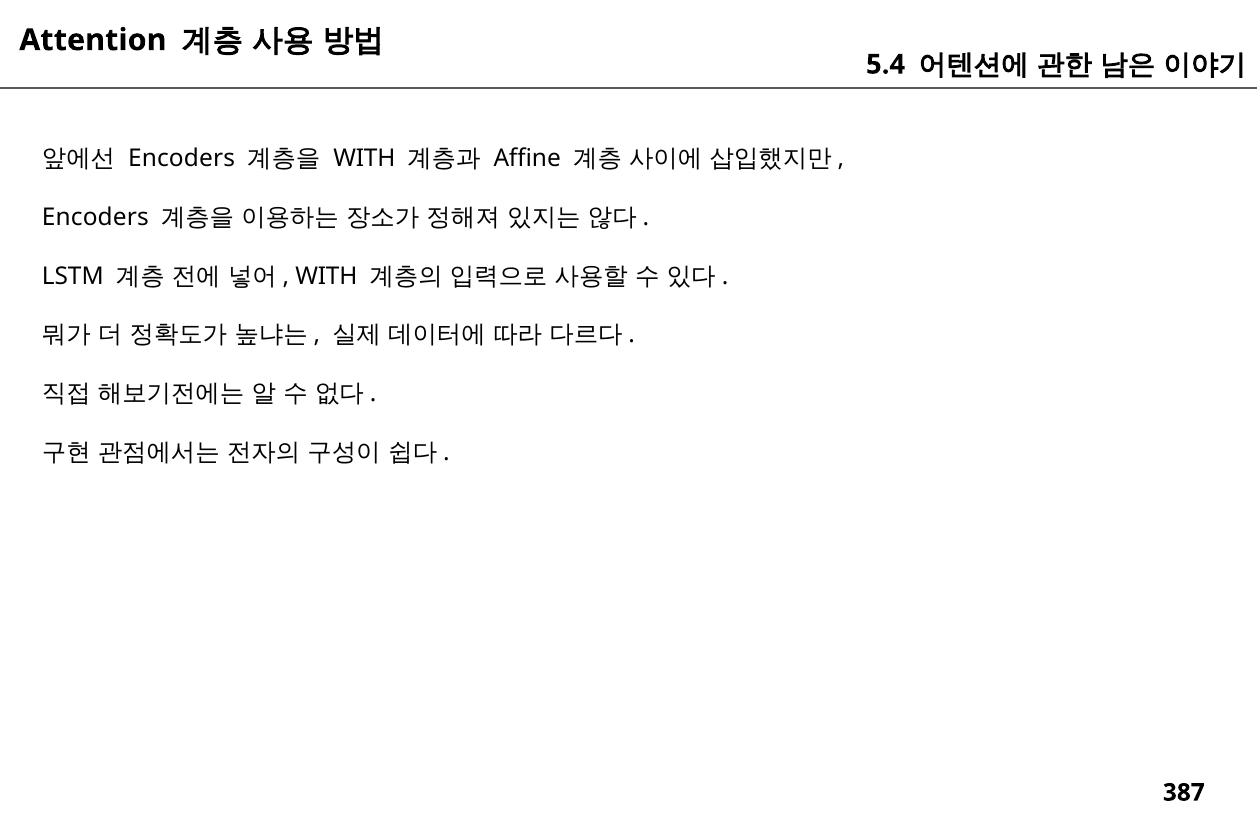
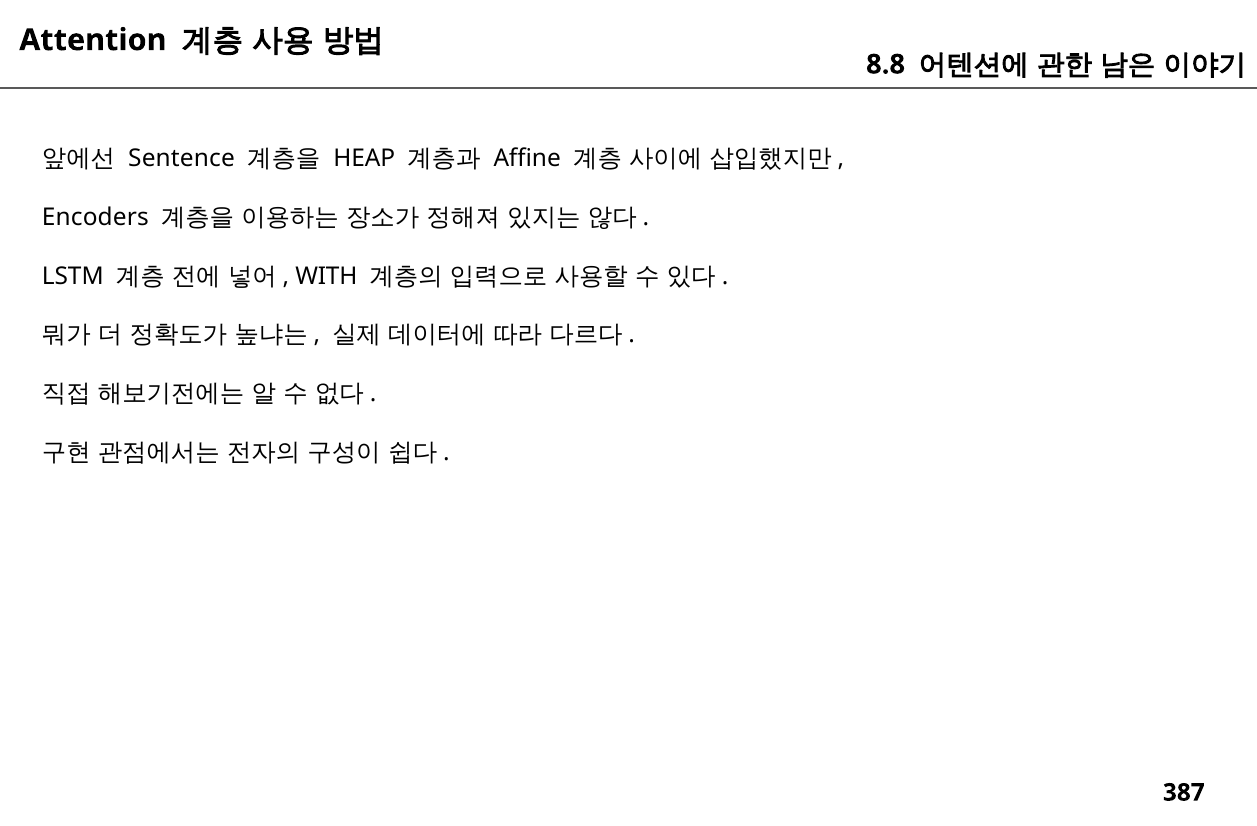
5.4: 5.4 -> 8.8 (886, 64)
Encoders: Encoders -> Sentence (182, 159)
WITH: WITH -> HEAP (364, 159)
